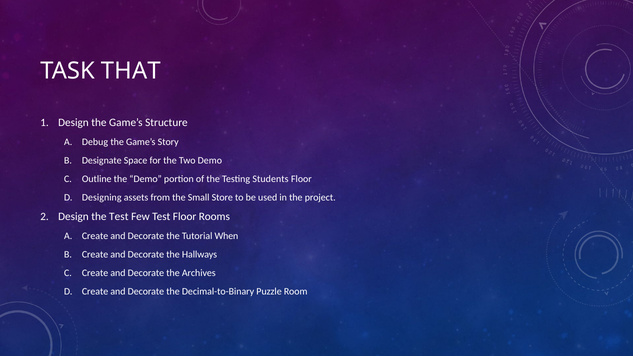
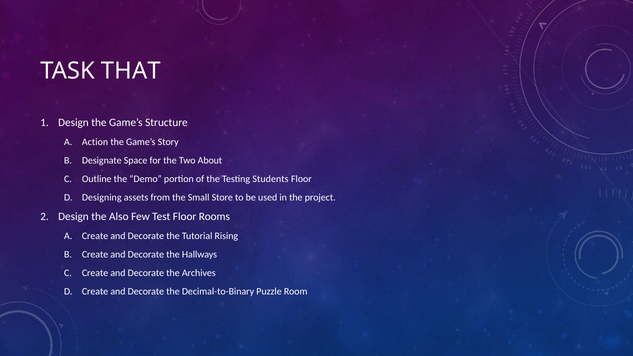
Debug: Debug -> Action (95, 142)
Two Demo: Demo -> About (210, 160)
the Test: Test -> Also (119, 217)
When: When -> Rising (226, 236)
